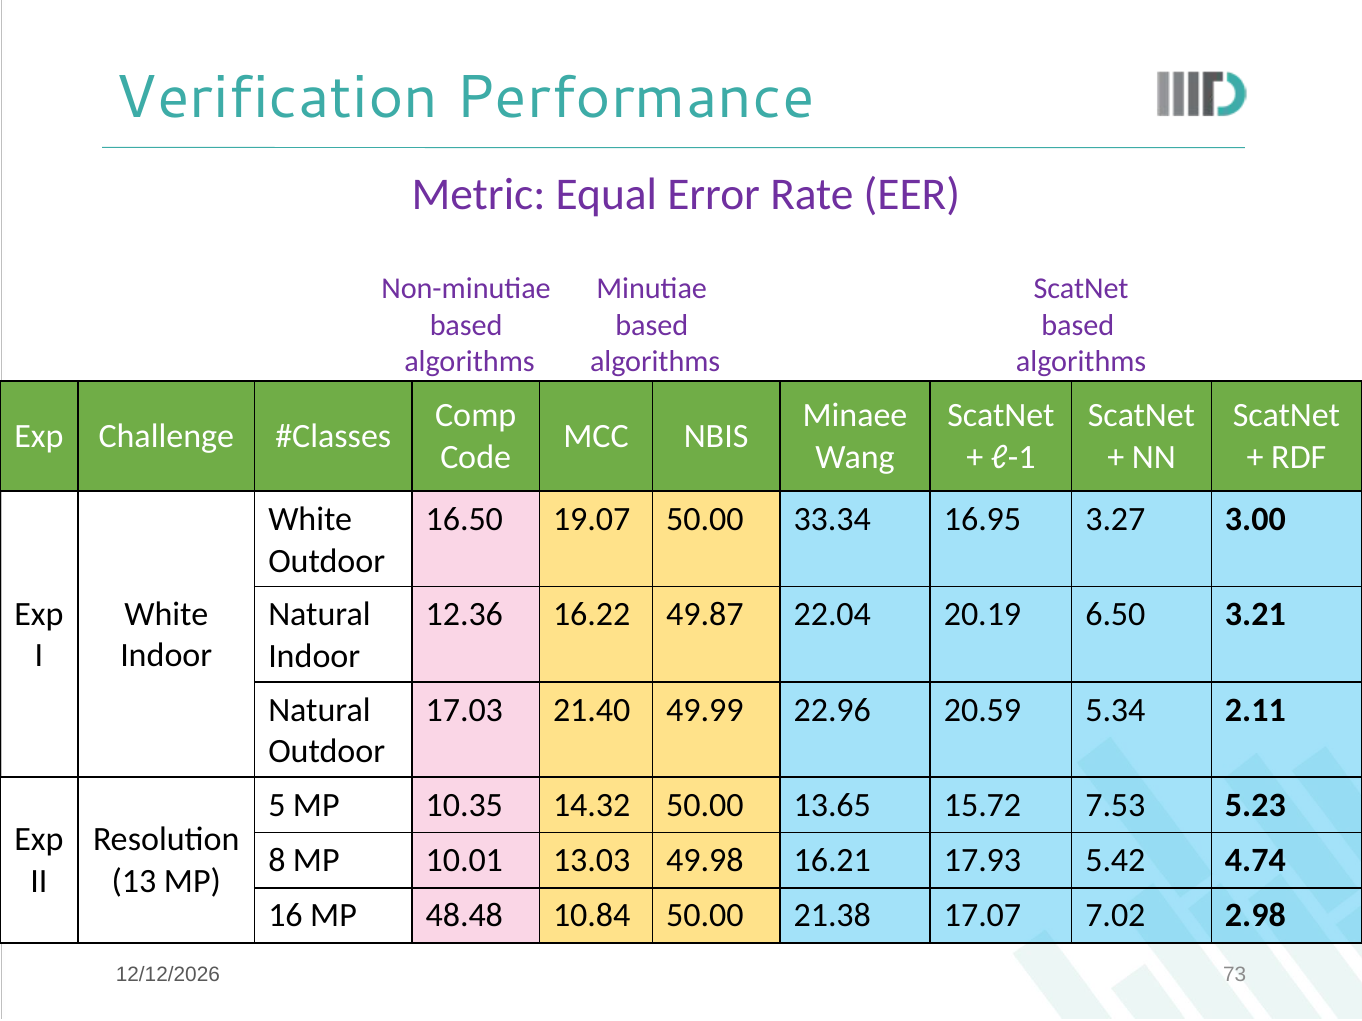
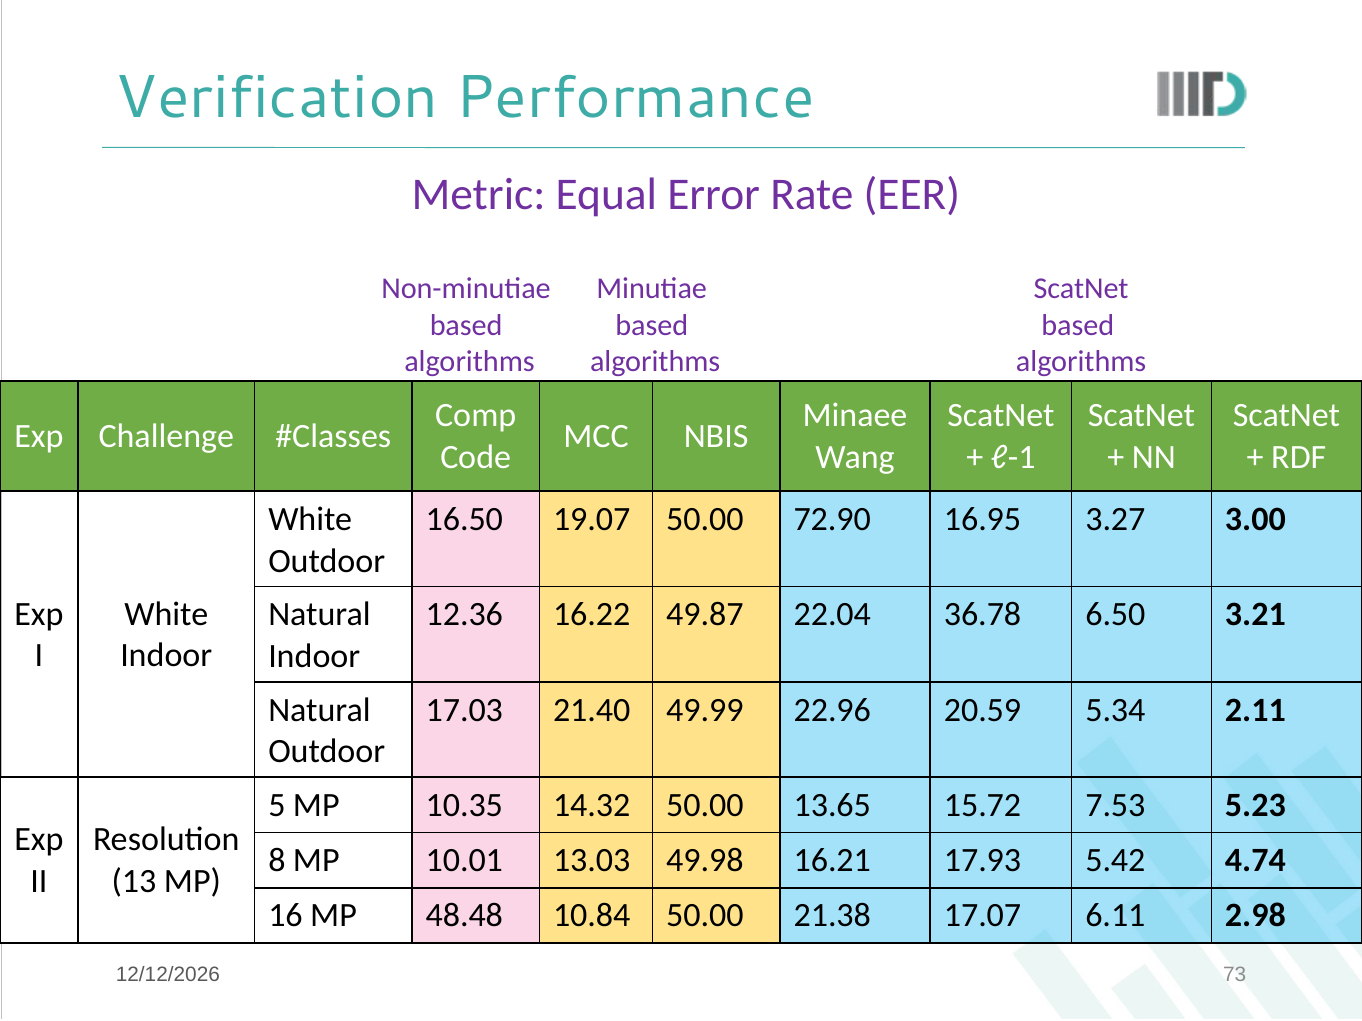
33.34: 33.34 -> 72.90 (832, 520)
20.19: 20.19 -> 36.78 (983, 615)
7.02: 7.02 -> 6.11 (1115, 916)
